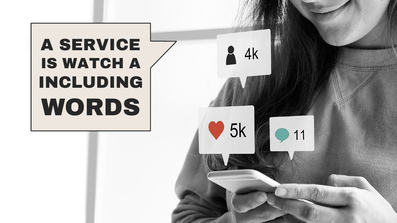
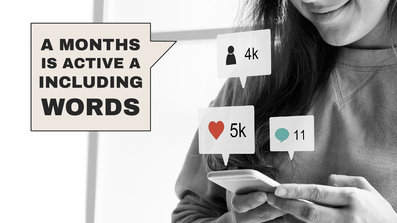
SERVICE: SERVICE -> MONTHS (100, 45)
WATCH: WATCH -> ACTIVE (93, 64)
